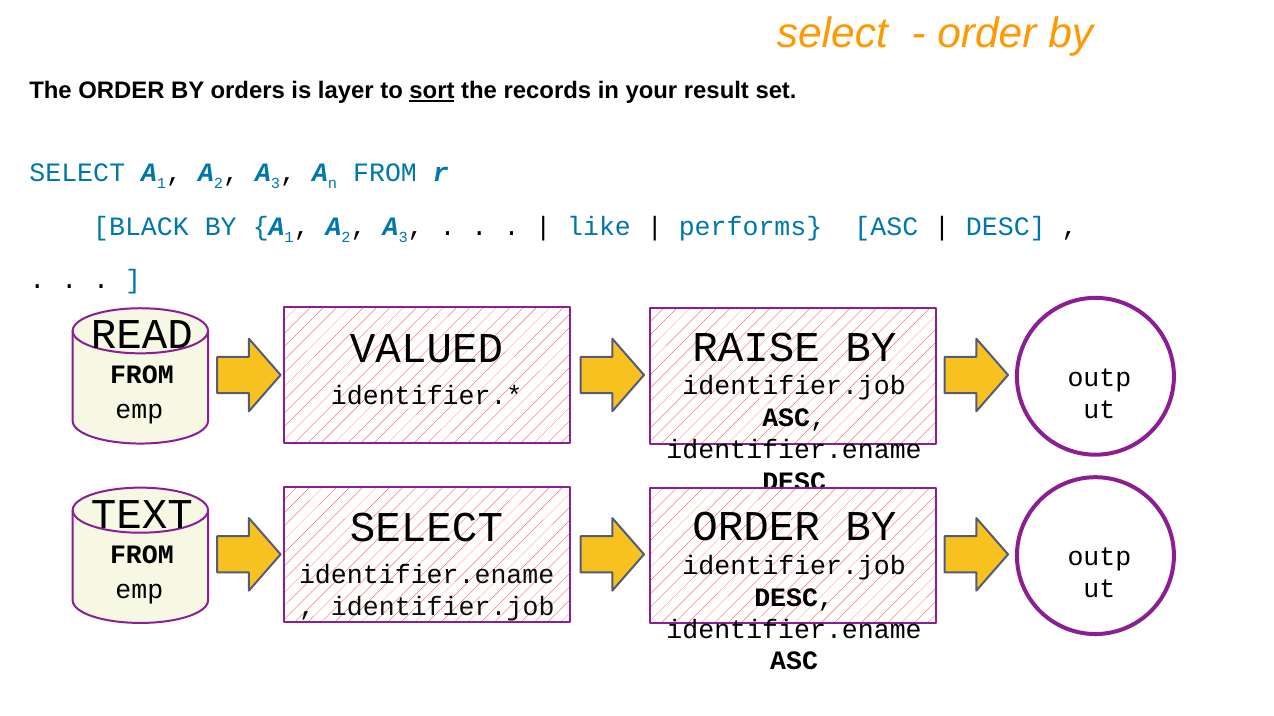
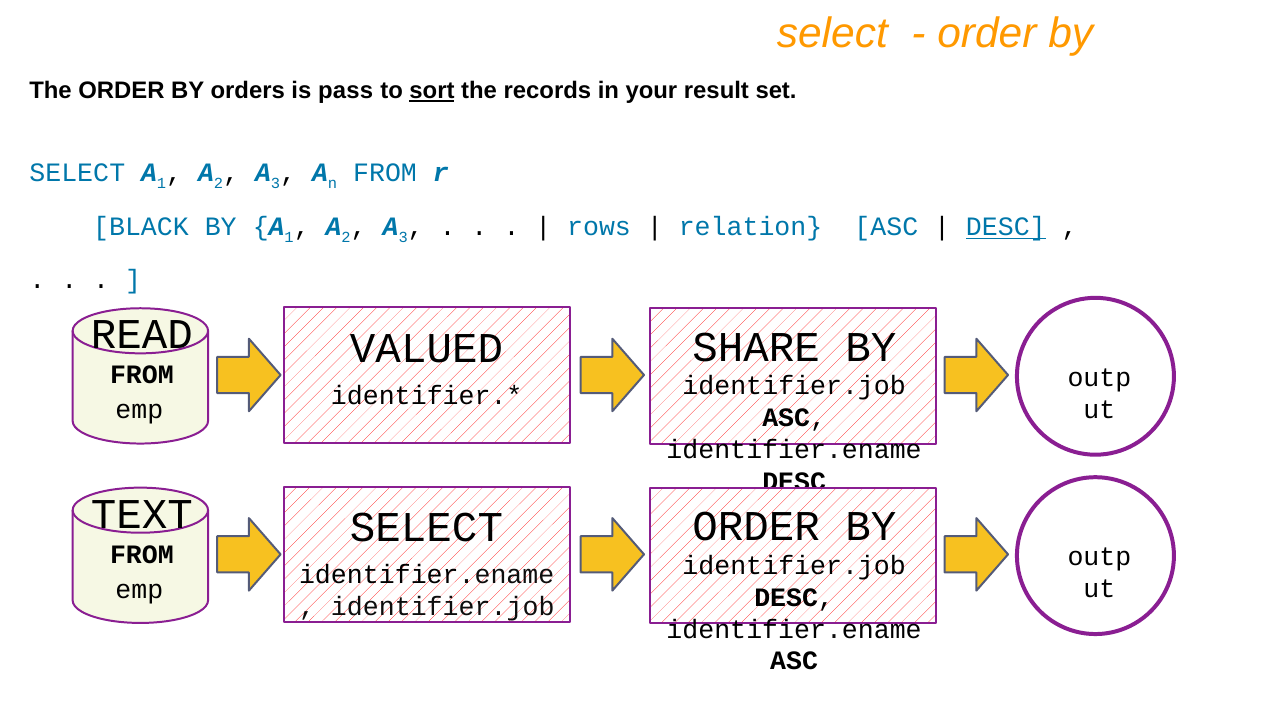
layer: layer -> pass (346, 91)
like: like -> rows (599, 227)
performs: performs -> relation (751, 227)
DESC underline: none -> present (1006, 227)
RAISE: RAISE -> SHARE (756, 347)
